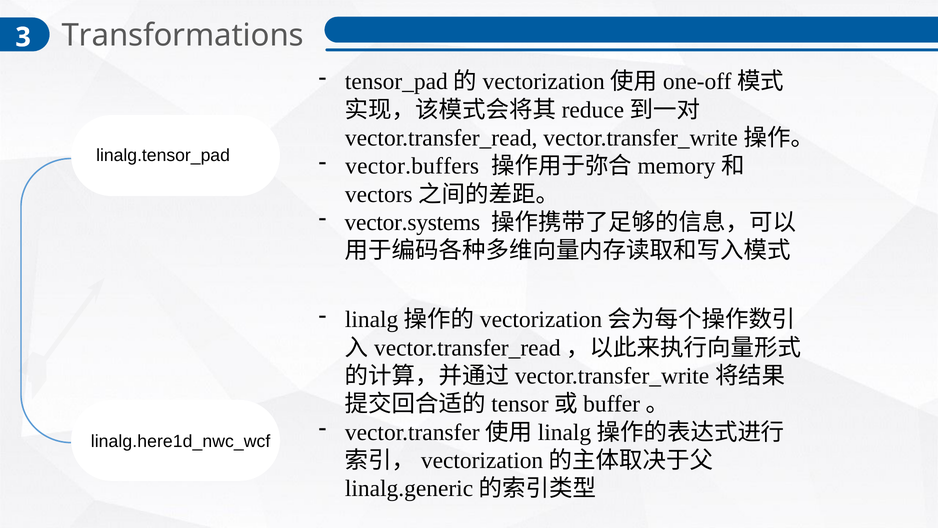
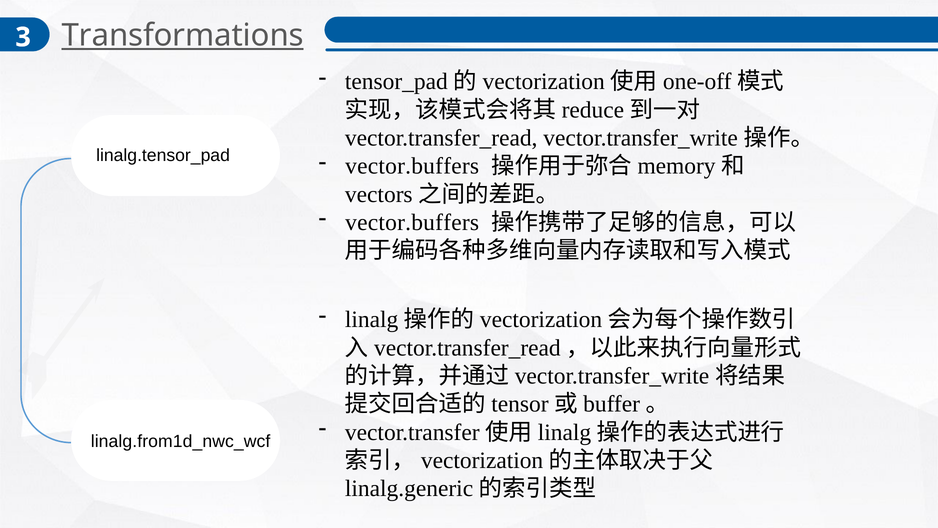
Transformations underline: none -> present (183, 36)
vector.systems: vector.systems -> vector.buffers (412, 222)
linalg.here1d_nwc_wcf: linalg.here1d_nwc_wcf -> linalg.from1d_nwc_wcf (181, 441)
